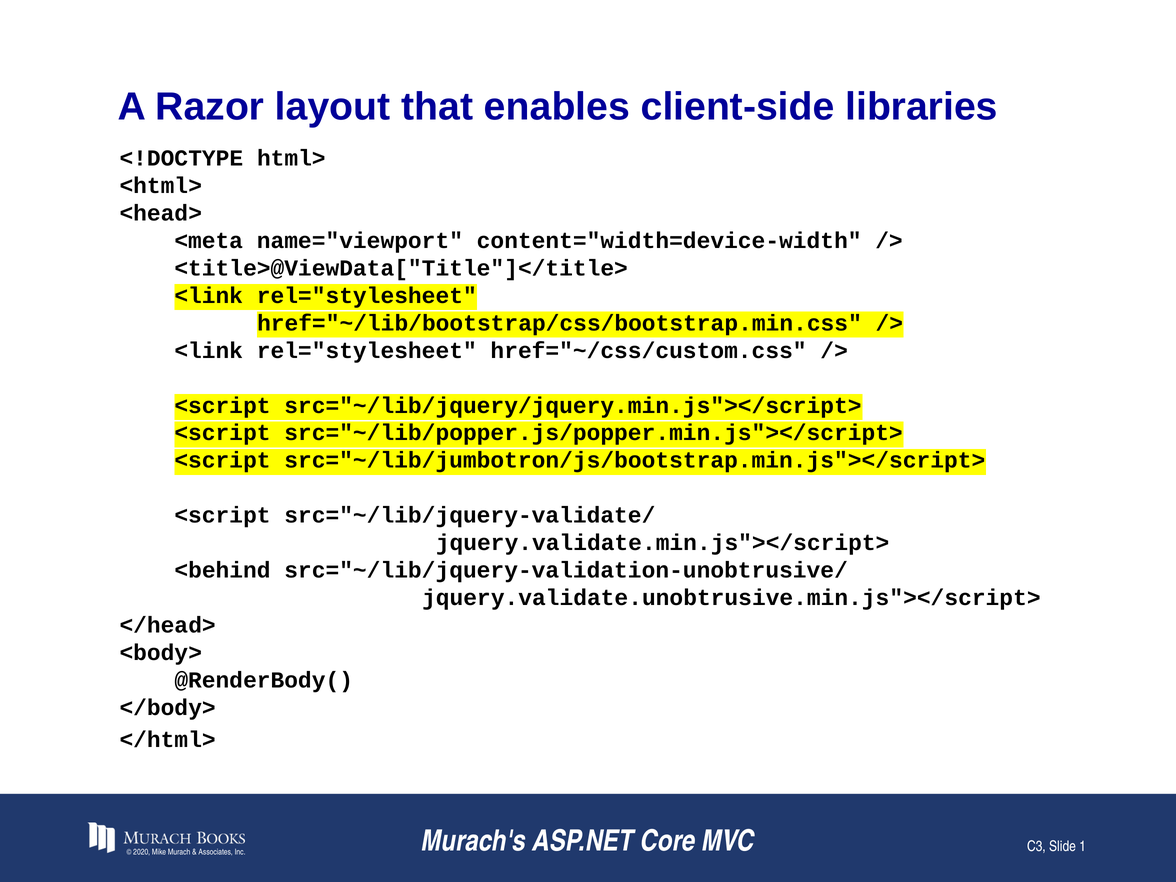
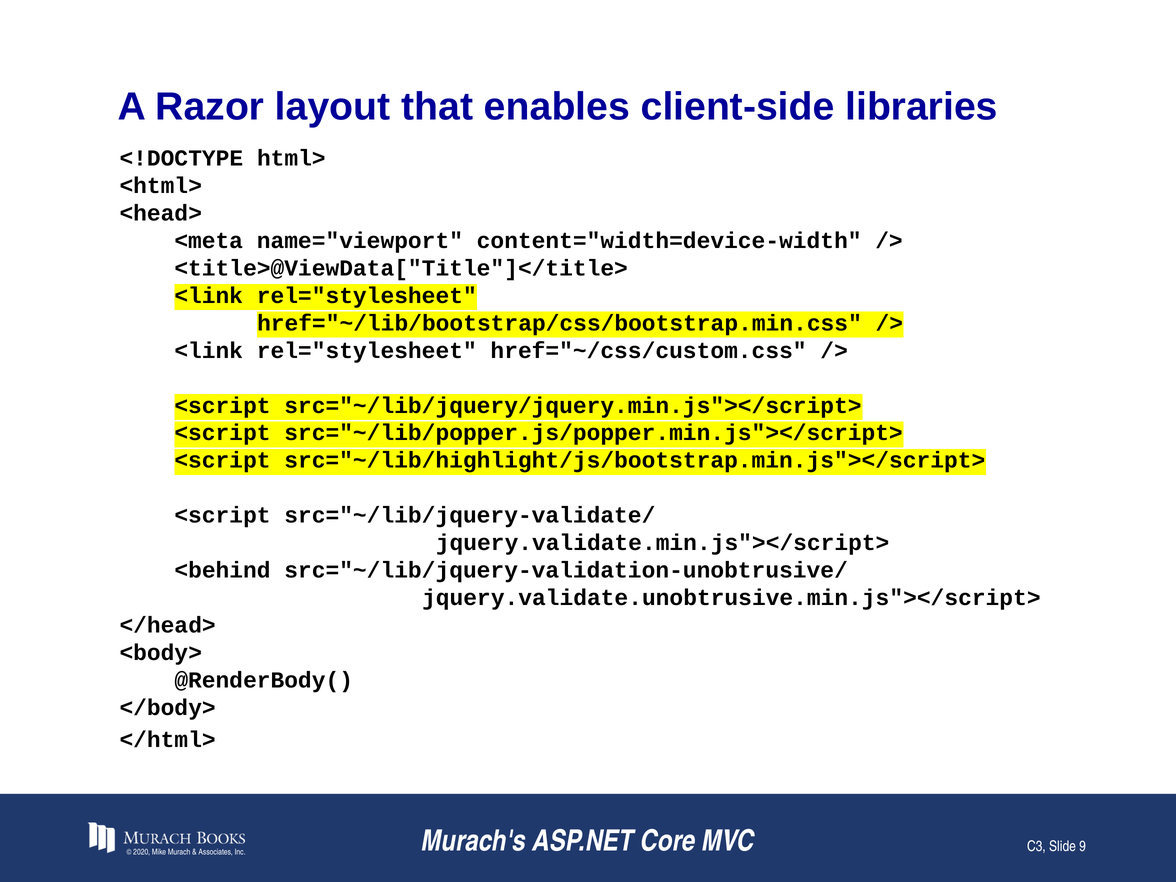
src="~/lib/jumbotron/js/bootstrap.min.js"></script>: src="~/lib/jumbotron/js/bootstrap.min.js"></script> -> src="~/lib/highlight/js/bootstrap.min.js"></script> (635, 460)
1: 1 -> 9 (1083, 846)
